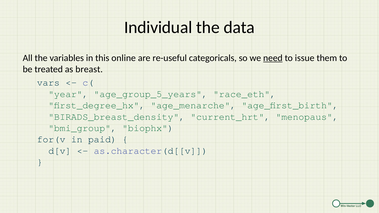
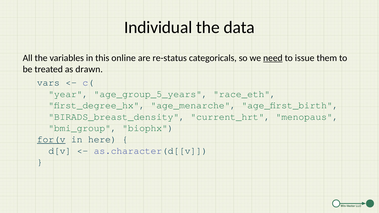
re-useful: re-useful -> re-status (170, 58)
breast: breast -> drawn (89, 69)
for(v underline: none -> present (51, 139)
paid: paid -> here (102, 139)
